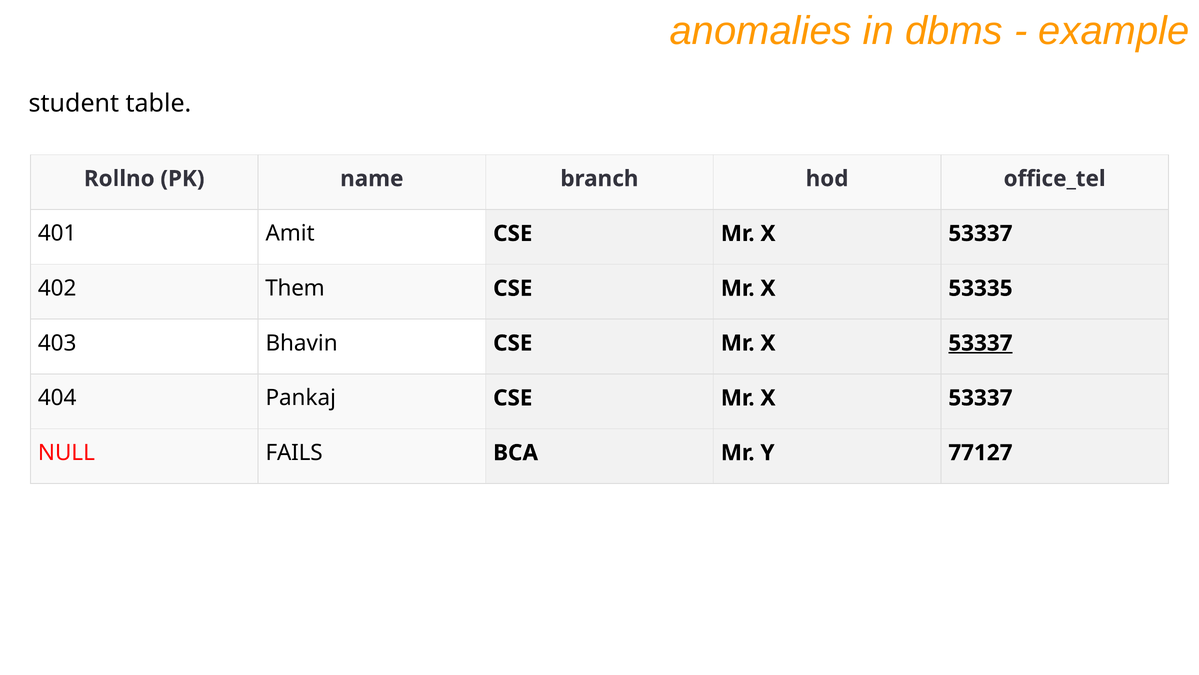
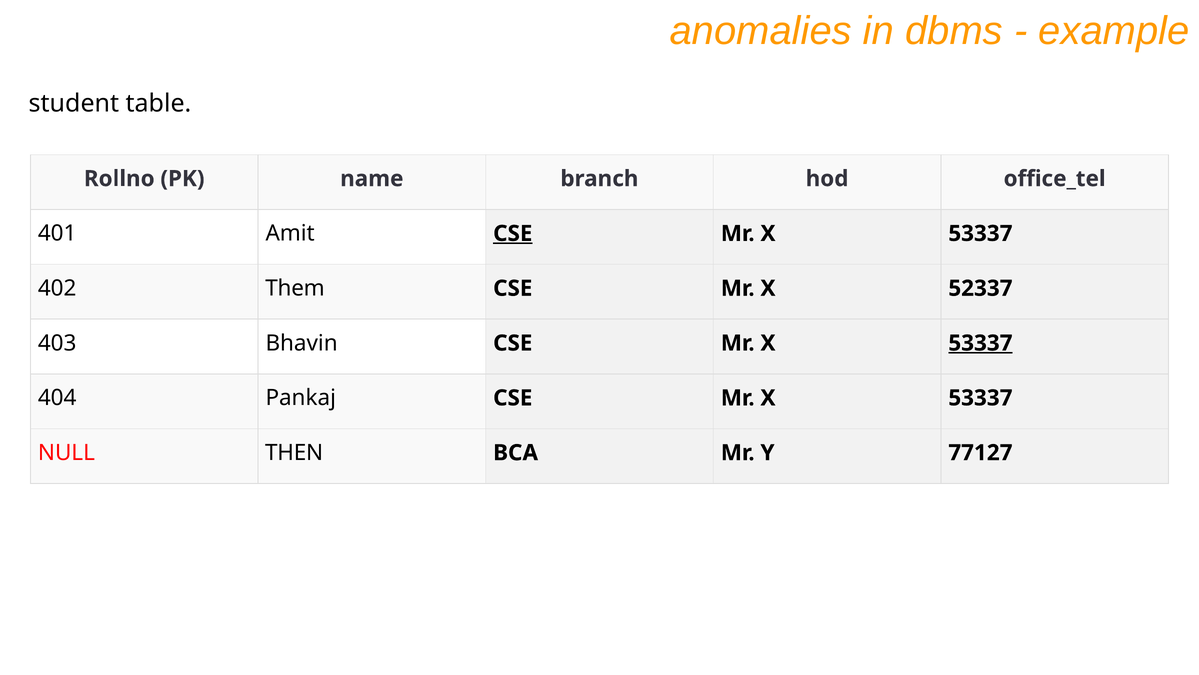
CSE underline: none -> present (513, 233)
53335: 53335 -> 52337 (980, 288)
FAILS: FAILS -> THEN (294, 452)
